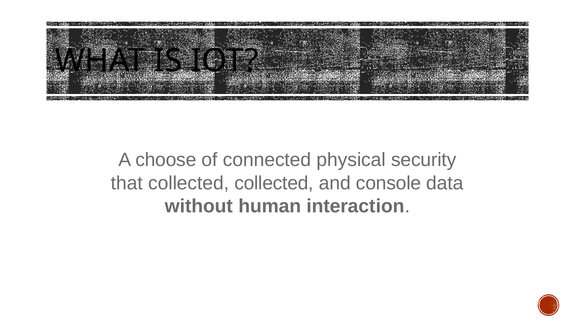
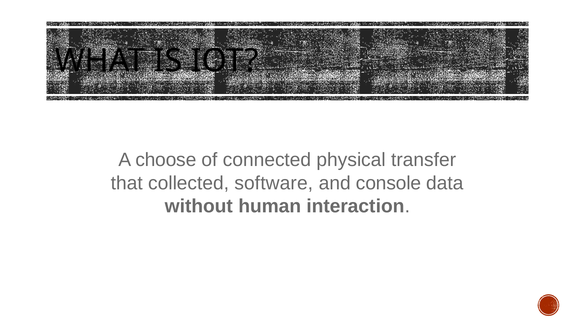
security: security -> transfer (424, 160)
collected collected: collected -> software (274, 183)
